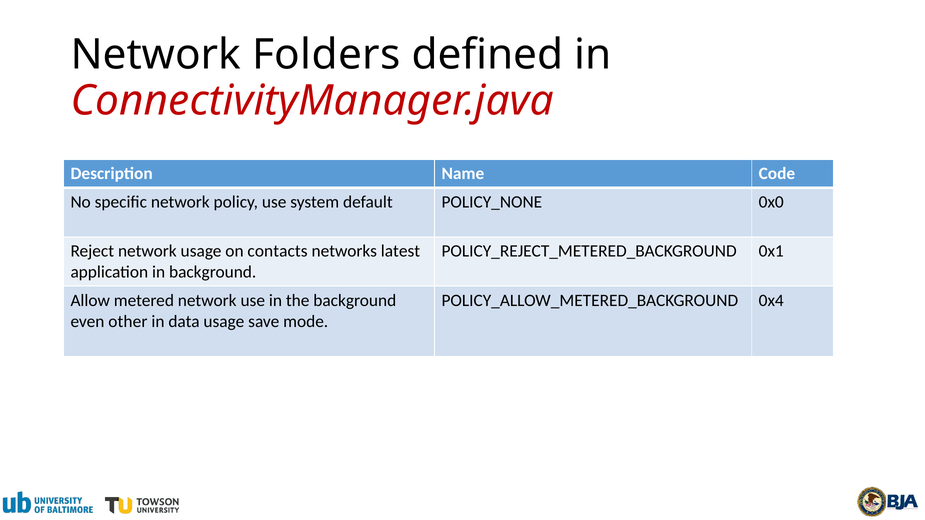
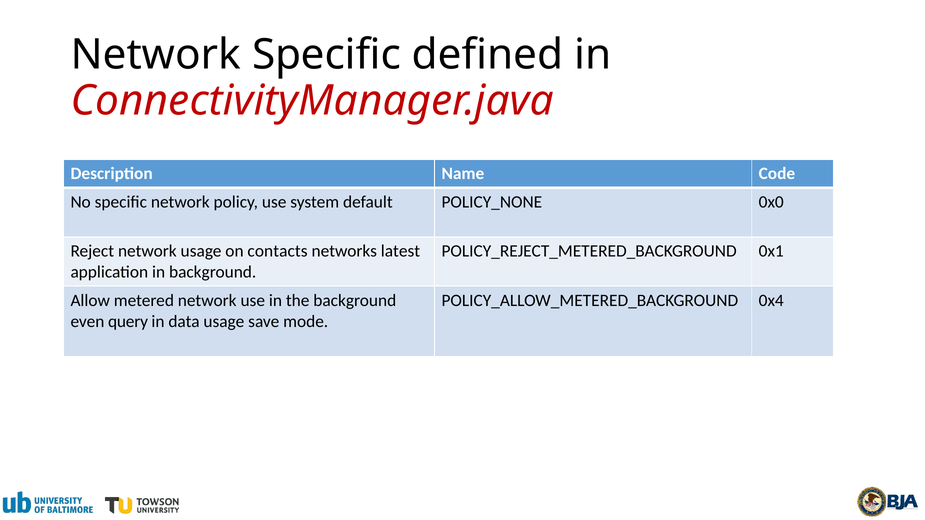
Network Folders: Folders -> Specific (326, 55)
other: other -> query (128, 322)
